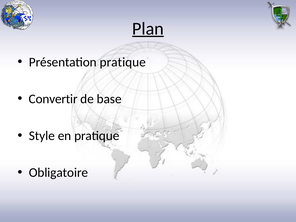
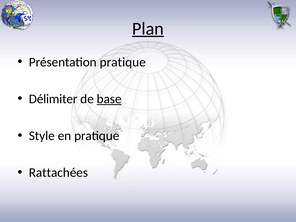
Convertir: Convertir -> Délimiter (53, 99)
base underline: none -> present (109, 99)
Obligatoire: Obligatoire -> Rattachées (58, 173)
